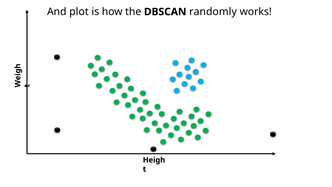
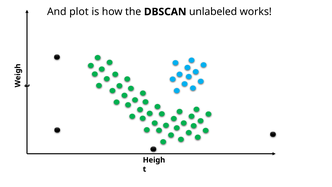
randomly: randomly -> unlabeled (213, 12)
